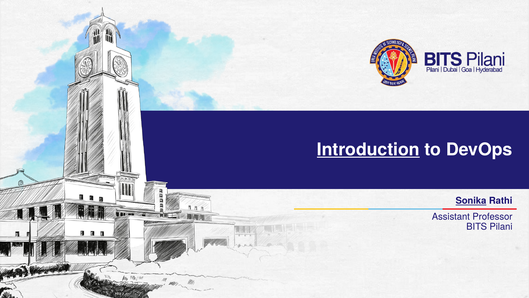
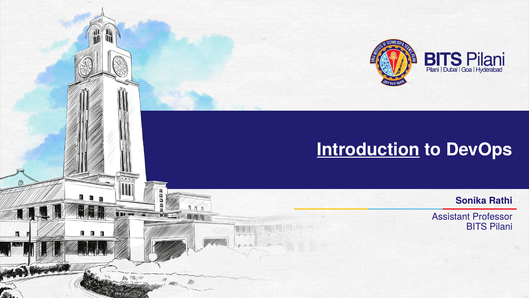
Sonika underline: present -> none (471, 201)
